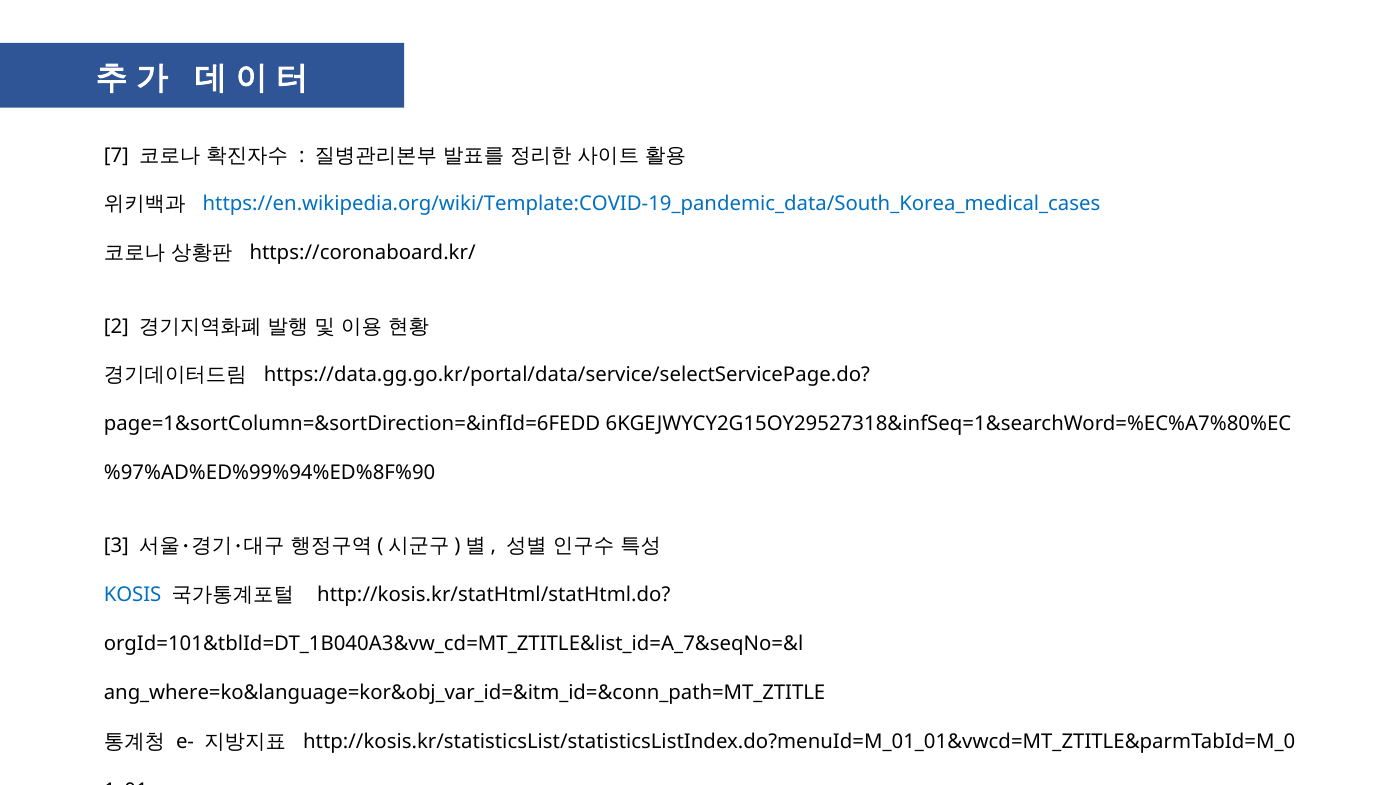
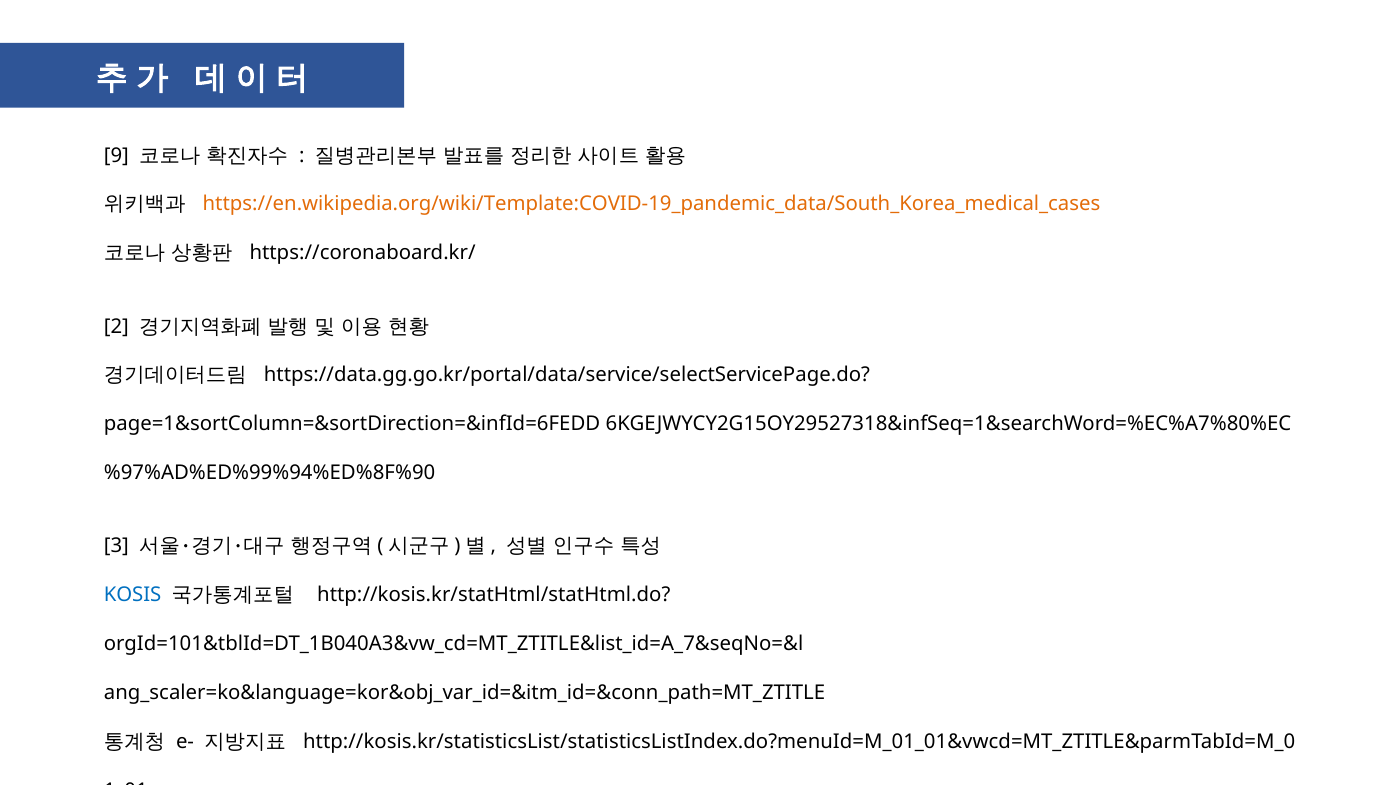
7: 7 -> 9 (116, 155)
https://en.wikipedia.org/wiki/Template:COVID-19_pandemic_data/South_Korea_medical_cases colour: blue -> orange (652, 204)
ang_where=ko&language=kor&obj_var_id=&itm_id=&conn_path=MT_ZTITLE: ang_where=ko&language=kor&obj_var_id=&itm_id=&conn_path=MT_ZTITLE -> ang_scaler=ko&language=kor&obj_var_id=&itm_id=&conn_path=MT_ZTITLE (465, 693)
